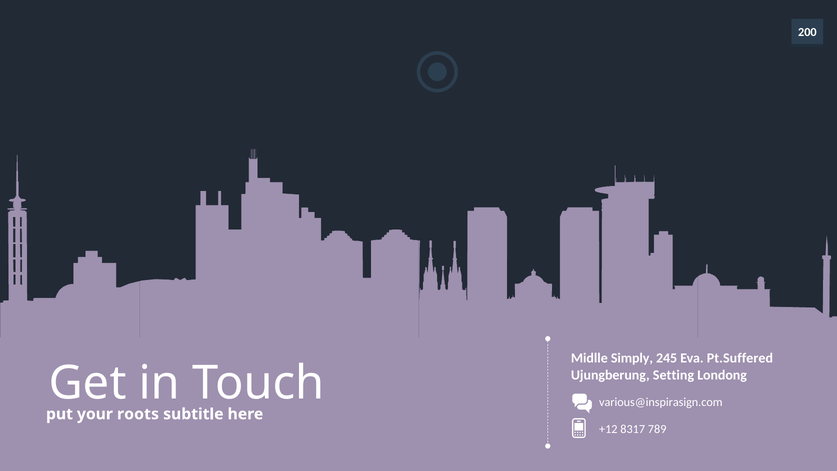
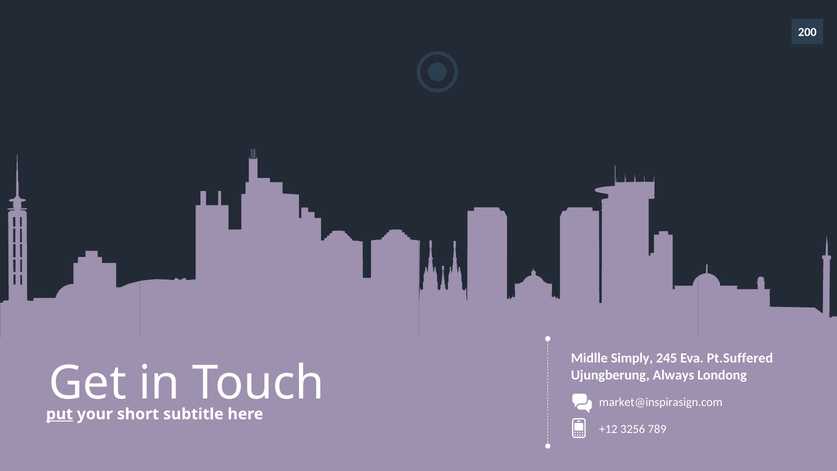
Setting: Setting -> Always (674, 375)
various@inspirasign.com: various@inspirasign.com -> market@inspirasign.com (661, 402)
put underline: none -> present (59, 414)
roots: roots -> short (138, 414)
8317: 8317 -> 3256 (633, 429)
